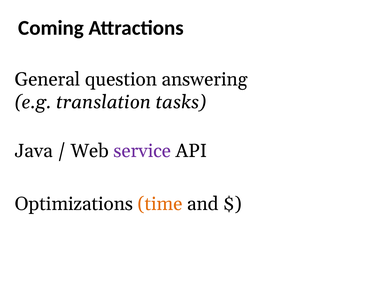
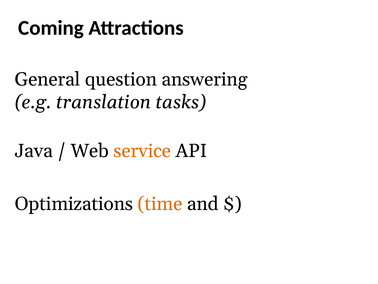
service colour: purple -> orange (142, 151)
